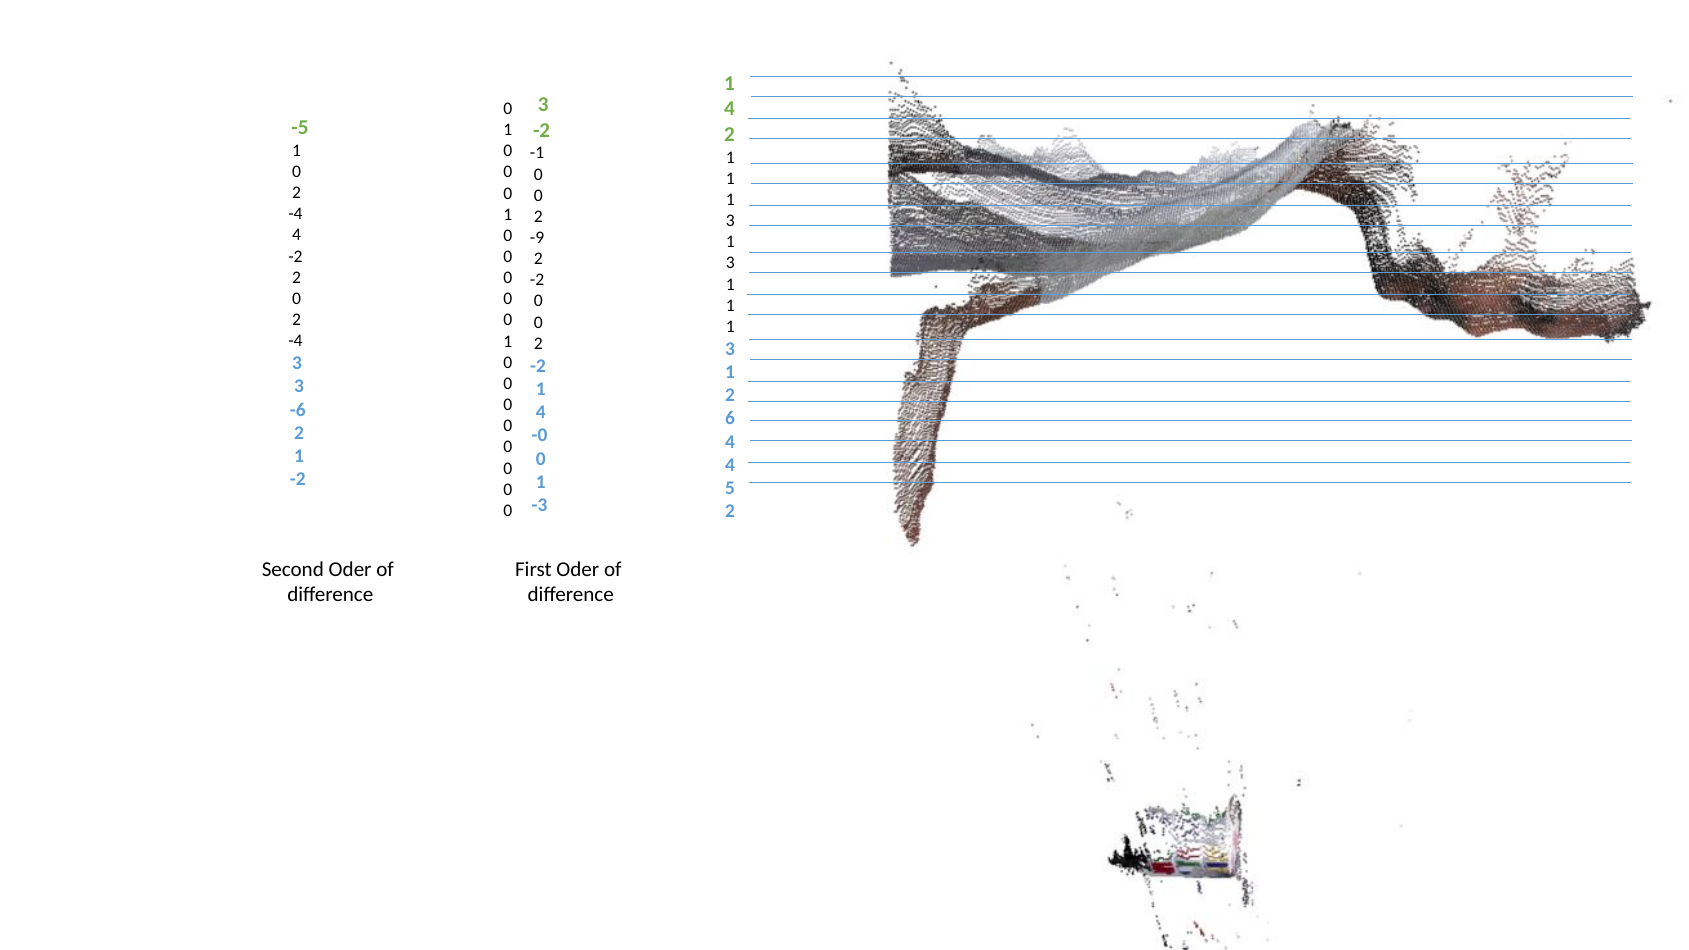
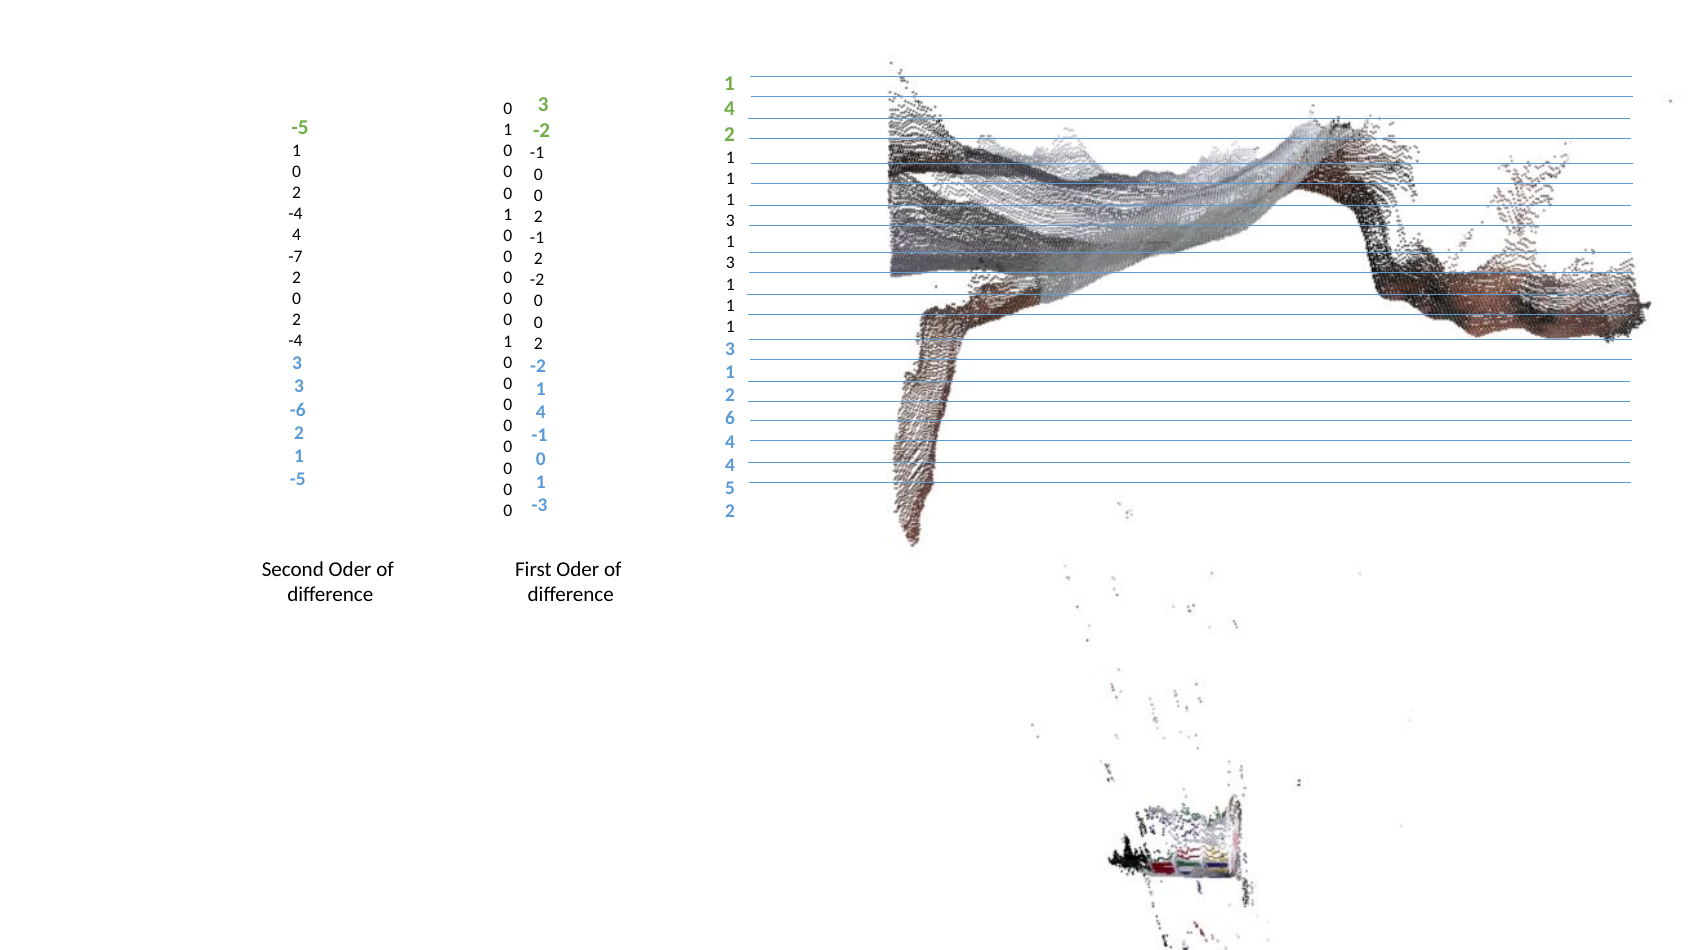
-9: -9 -> -1 (537, 238)
-2: -2 -> -7 (295, 256)
-0: -0 -> -1 (539, 436)
-2: -2 -> -5 (298, 479)
